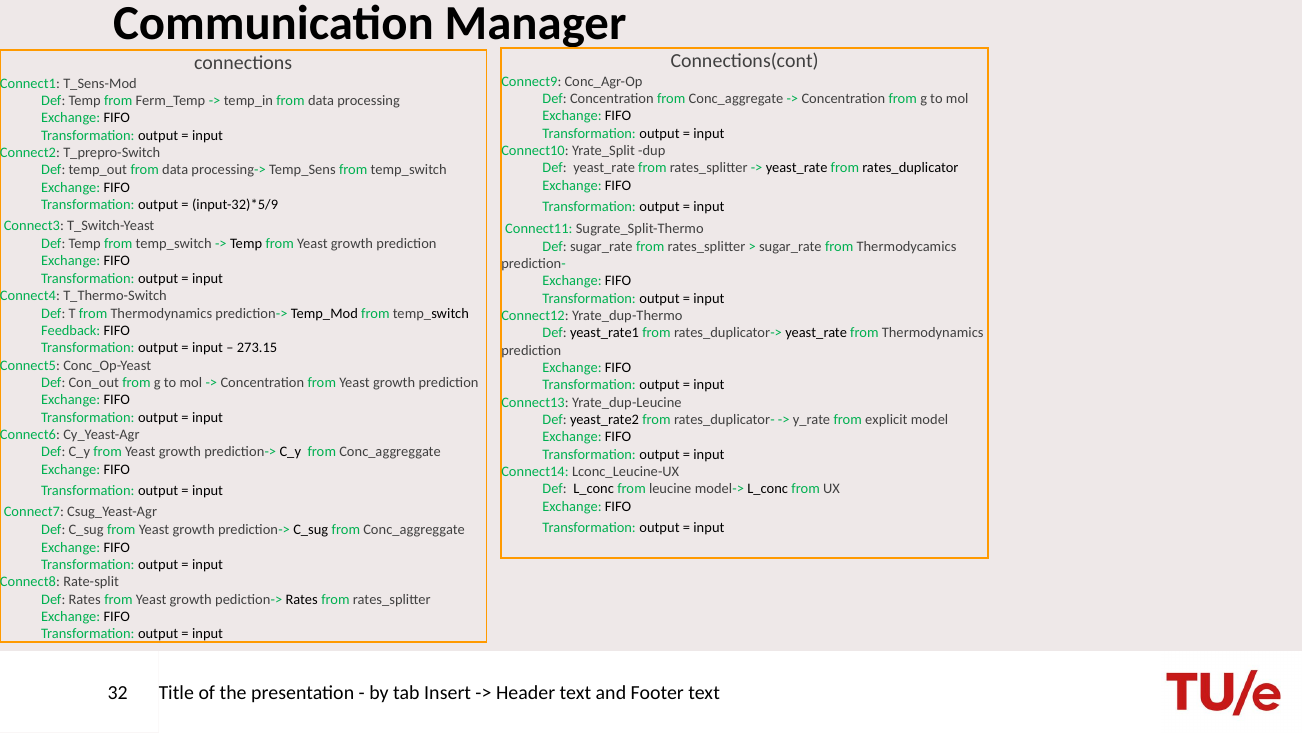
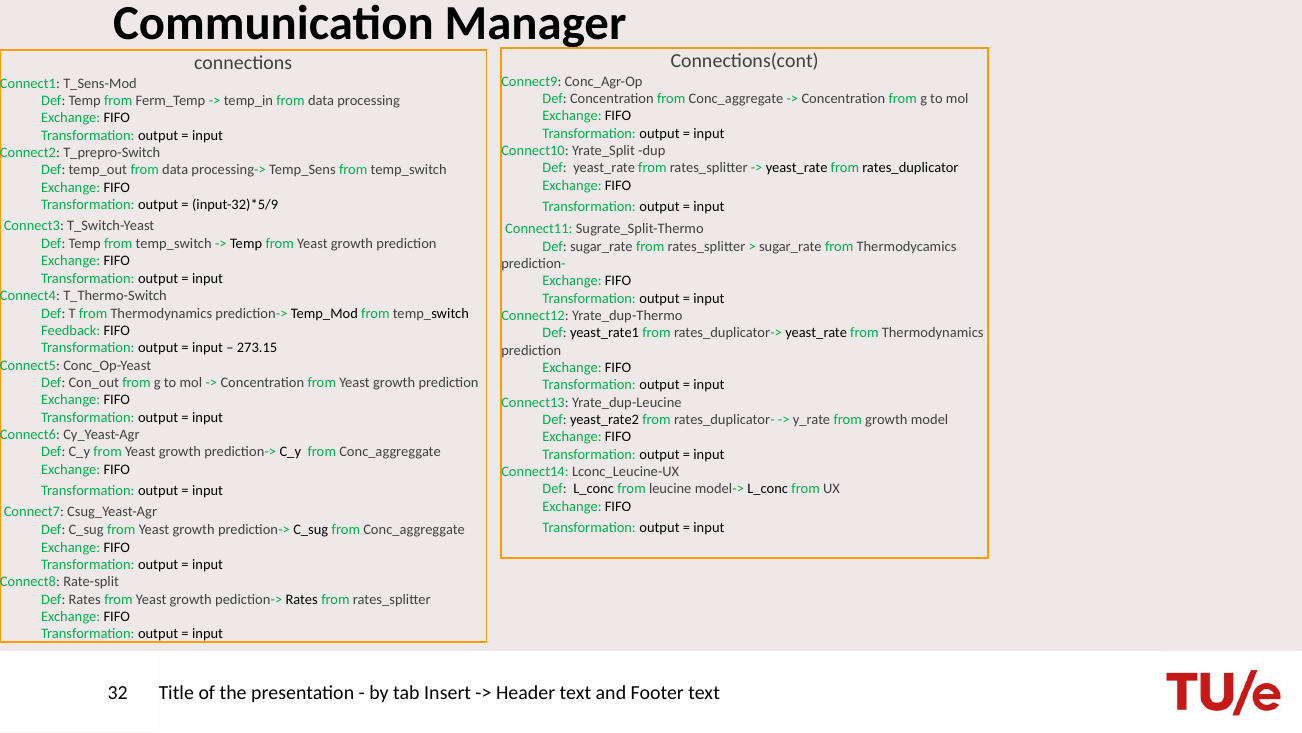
from explicit: explicit -> growth (886, 419)
